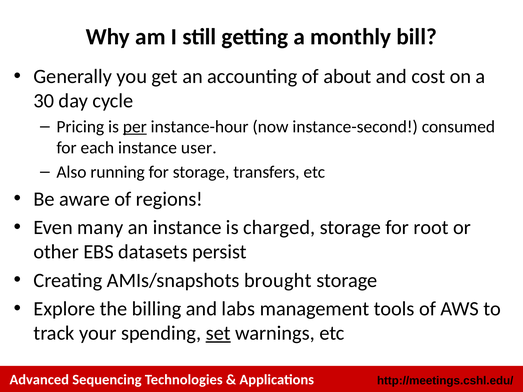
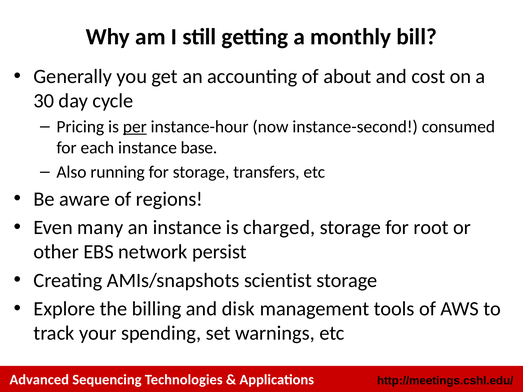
user: user -> base (199, 148)
datasets: datasets -> network (153, 252)
brought: brought -> scientist (278, 281)
labs: labs -> disk (238, 309)
set underline: present -> none (218, 333)
